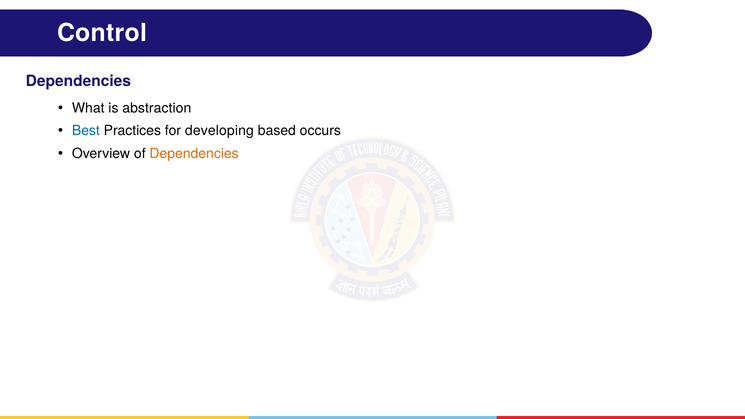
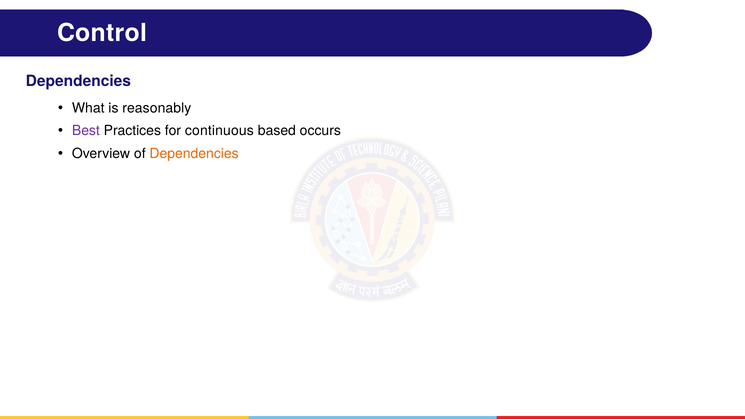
abstraction: abstraction -> reasonably (157, 108)
Best colour: blue -> purple (86, 131)
developing: developing -> continuous (219, 131)
